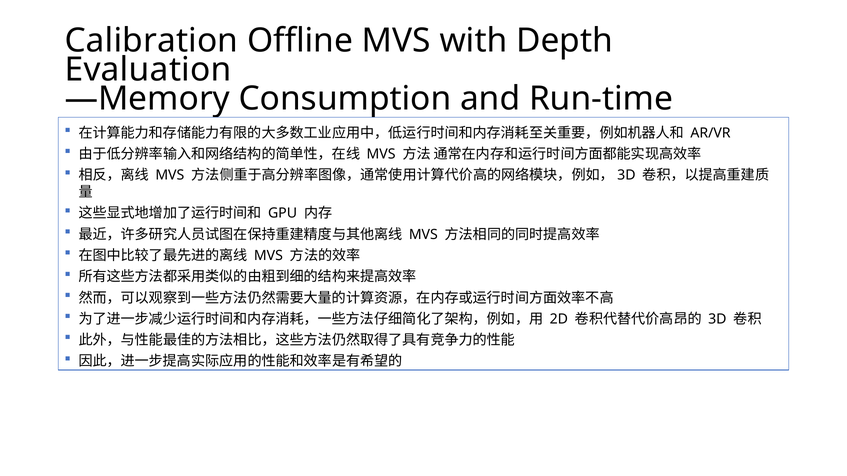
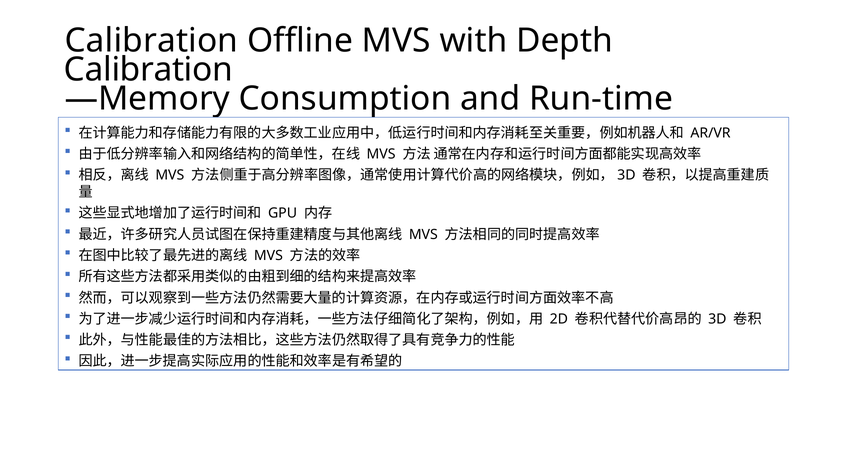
Evaluation: Evaluation -> Calibration (148, 70)
